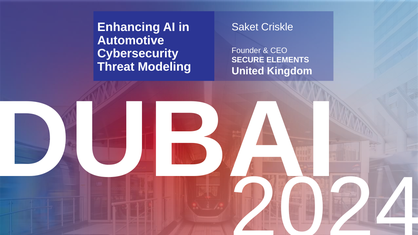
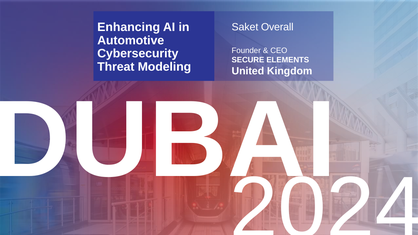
Criskle: Criskle -> Overall (277, 27)
